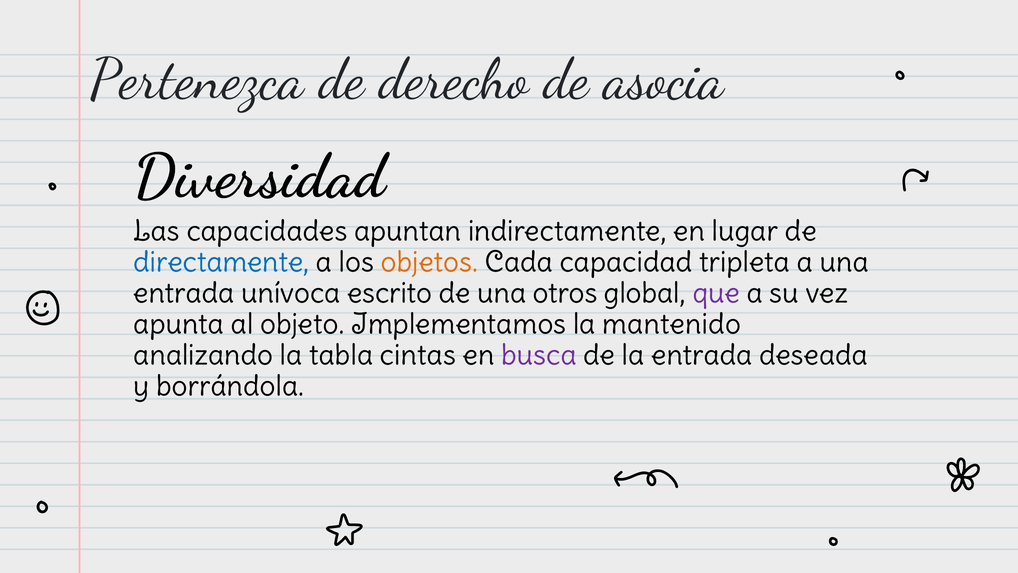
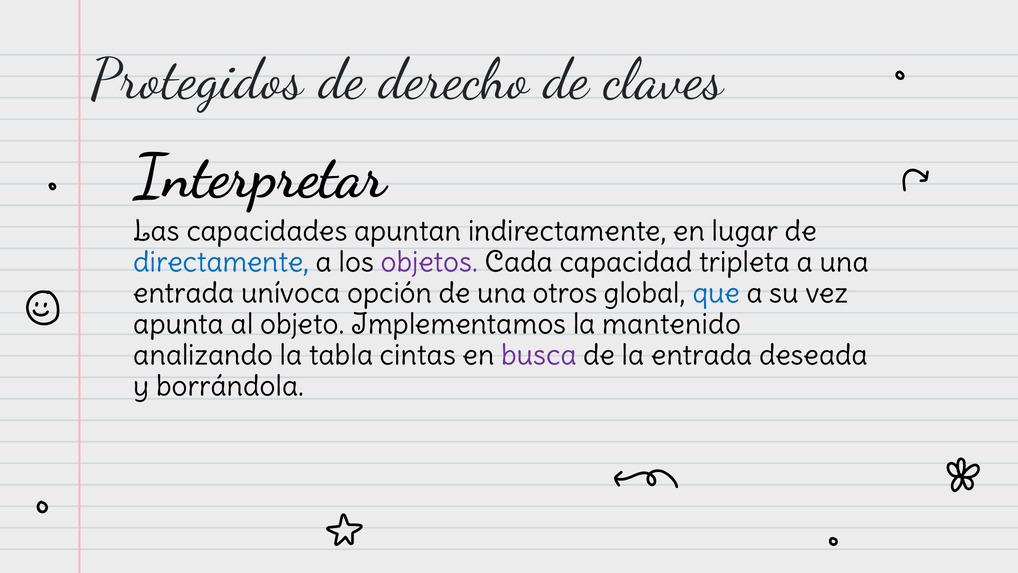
Pertenezca: Pertenezca -> Protegidos (197, 79)
asocia: asocia -> claves (664, 79)
Diversidad: Diversidad -> Interpretar (260, 175)
objetos colour: orange -> purple (429, 262)
escrito: escrito -> opción (390, 293)
que colour: purple -> blue (716, 293)
